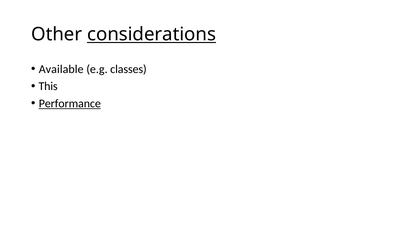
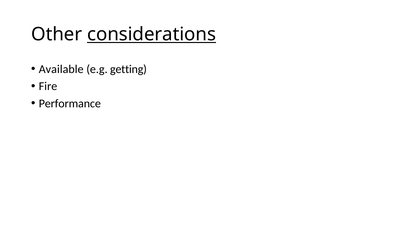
classes: classes -> getting (128, 69)
This: This -> Fire (48, 86)
Performance underline: present -> none (70, 103)
